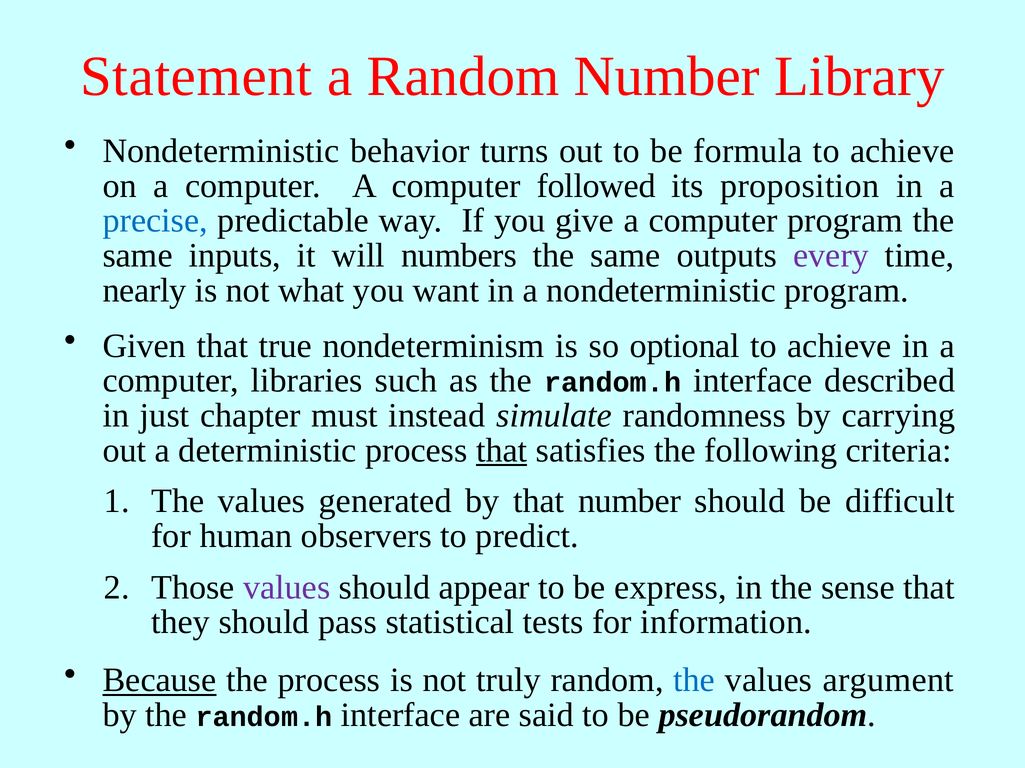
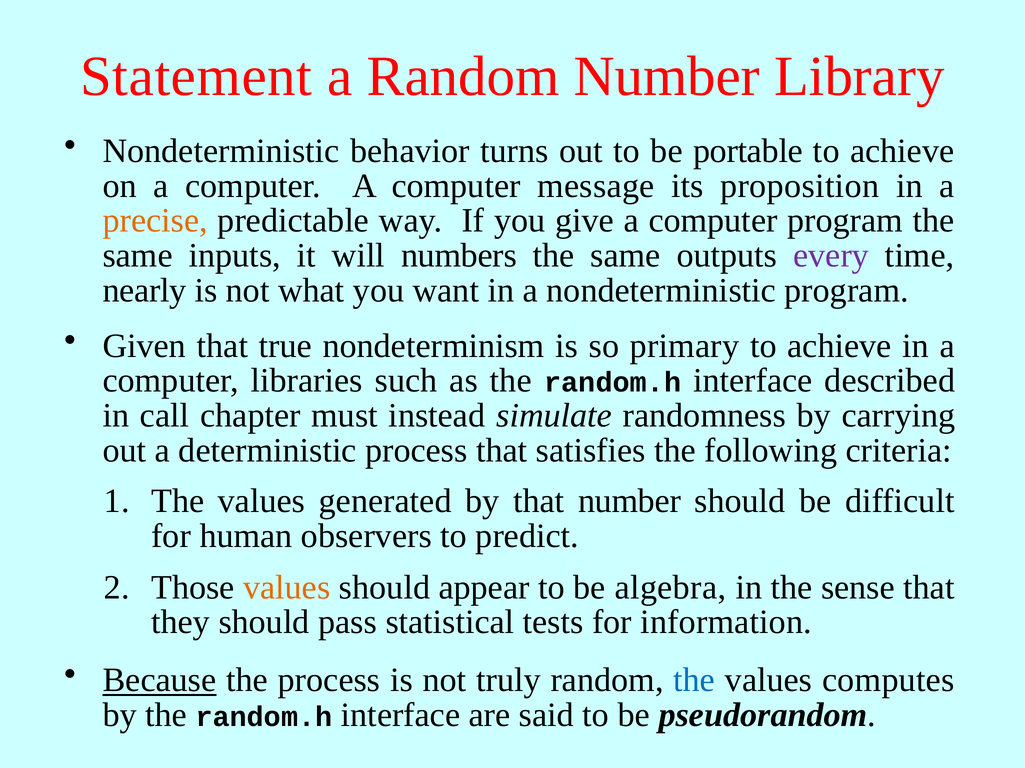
formula: formula -> portable (748, 151)
followed: followed -> message (596, 186)
precise colour: blue -> orange (155, 221)
optional: optional -> primary (685, 346)
just: just -> call (165, 416)
that underline: present -> none (502, 451)
values colour: purple -> orange (287, 588)
express: express -> algebra (670, 588)
argument: argument -> computes (888, 681)
